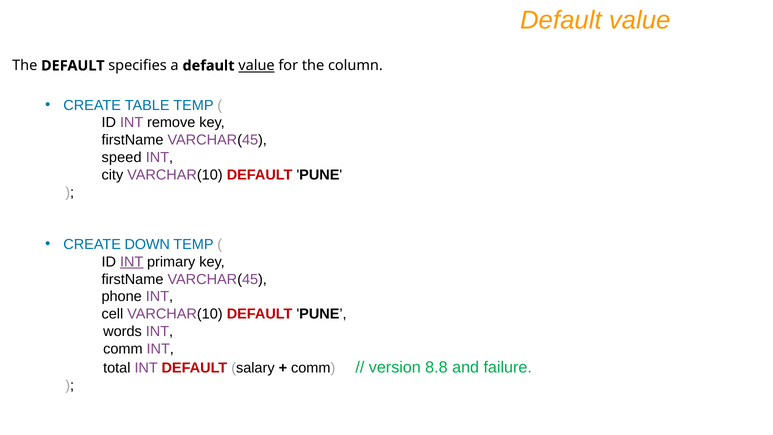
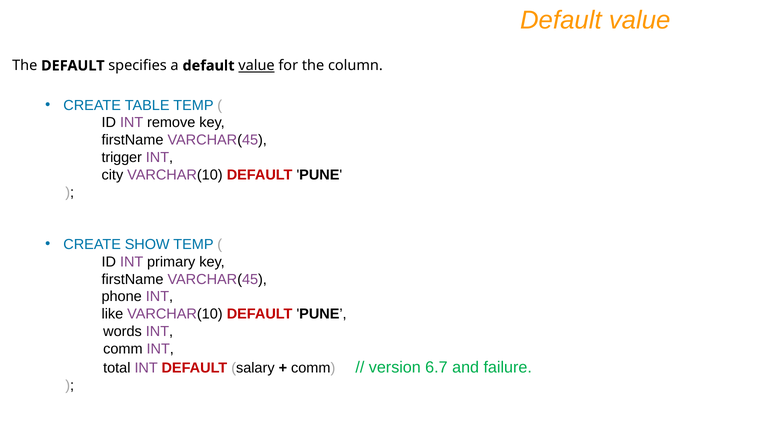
speed: speed -> trigger (122, 157)
DOWN: DOWN -> SHOW (147, 244)
INT underline: present -> none (132, 262)
cell: cell -> like (112, 314)
8.8: 8.8 -> 6.7 (436, 367)
